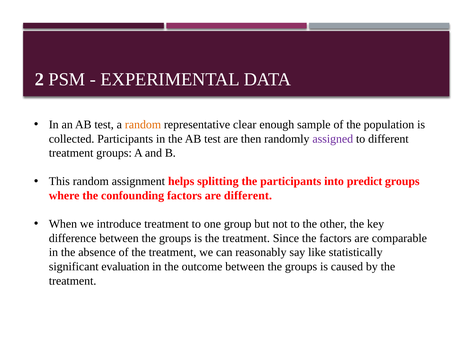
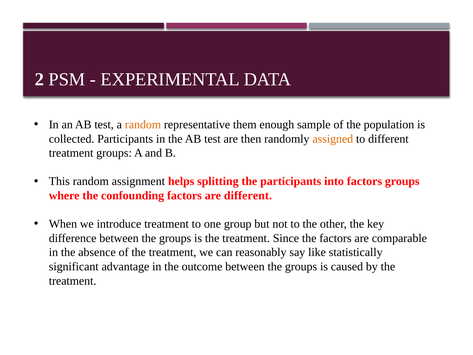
clear: clear -> them (245, 125)
assigned colour: purple -> orange (333, 139)
into predict: predict -> factors (365, 181)
evaluation: evaluation -> advantage (125, 266)
